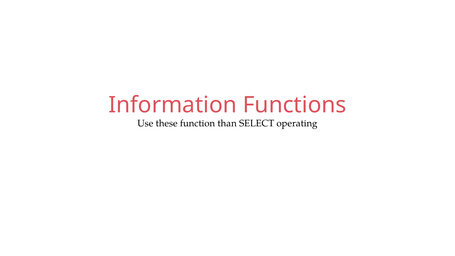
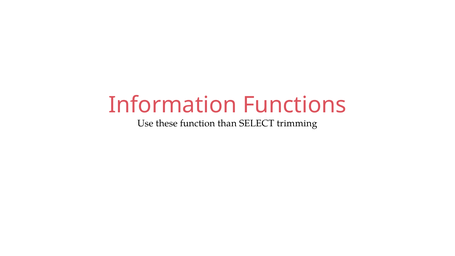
operating: operating -> trimming (297, 123)
